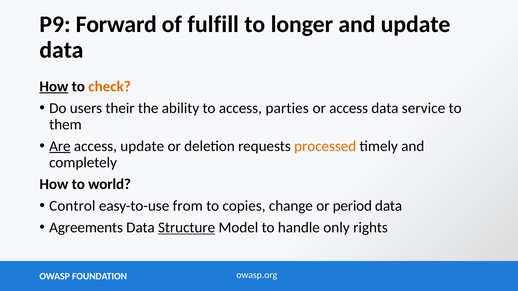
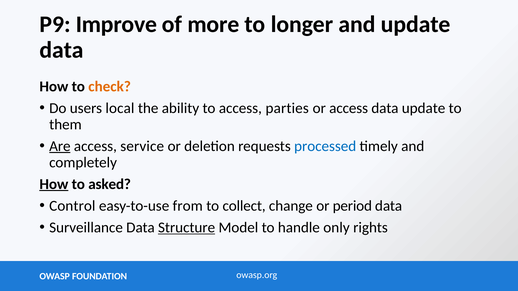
Forward: Forward -> Improve (116, 24)
fulfill: fulfill -> more (213, 24)
How underline: present -> none (54, 87)
their: their -> local (120, 108)
data service: service -> update (424, 108)
access update: update -> service (142, 146)
processed colour: orange -> blue (325, 146)
How underline: none -> present (54, 184)
world: world -> asked (110, 184)
copies: copies -> collect (244, 206)
Agreements: Agreements -> Surveillance (86, 228)
